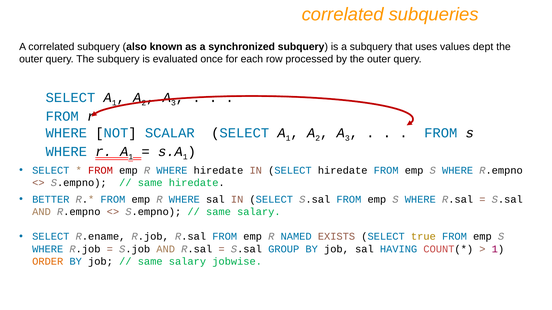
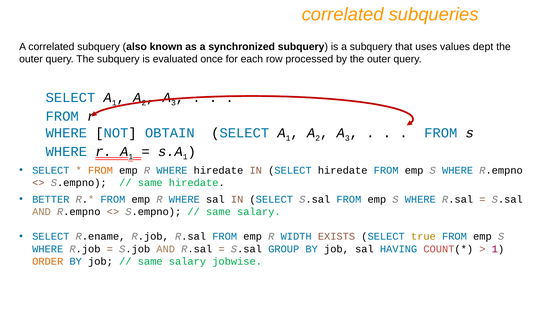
SCALAR: SCALAR -> OBTAIN (170, 133)
FROM colour: red -> orange (100, 171)
NAMED: NAMED -> WIDTH (296, 237)
